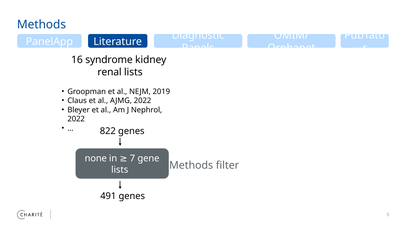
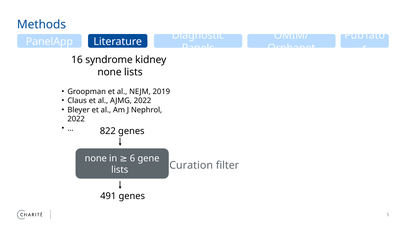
renal: renal -> none (110, 72)
7: 7 -> 6 (132, 158)
lists Methods: Methods -> Curation (191, 165)
